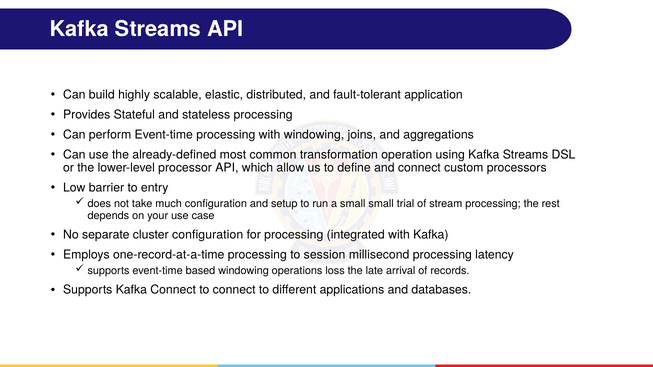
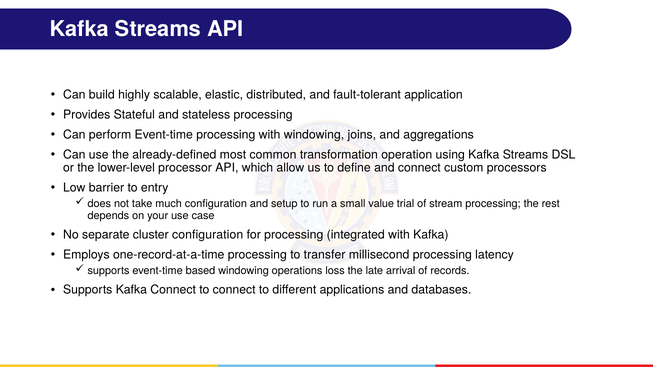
small small: small -> value (381, 204)
session: session -> transfer (325, 255)
